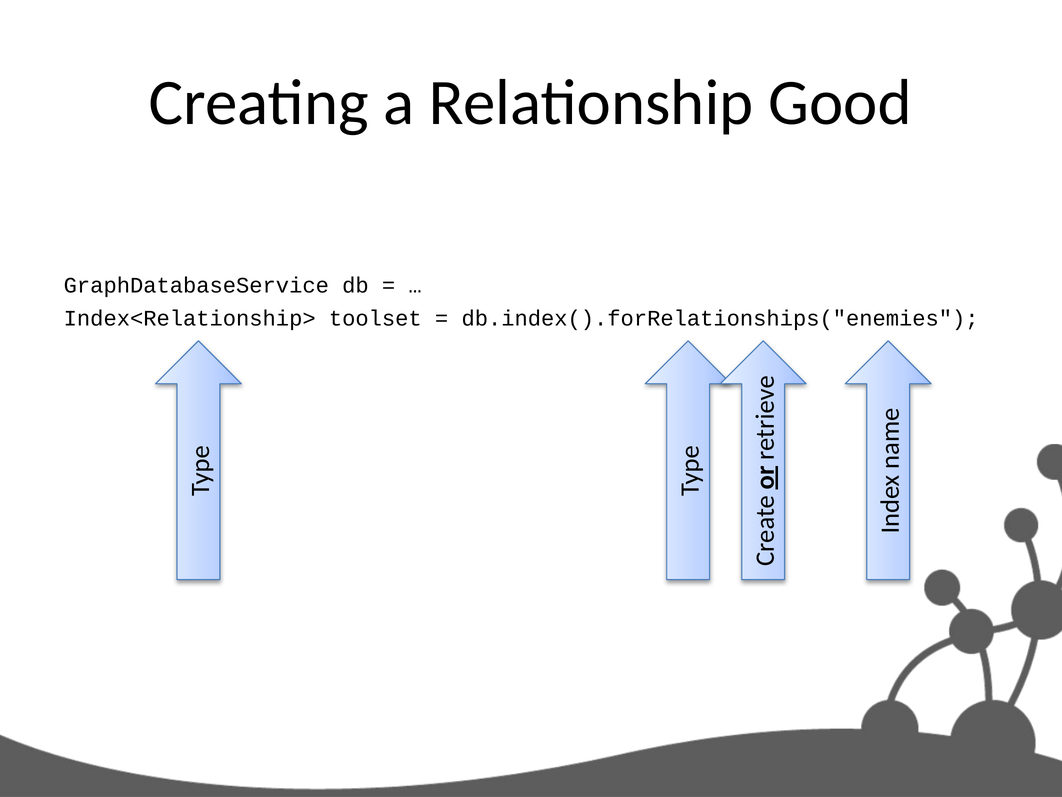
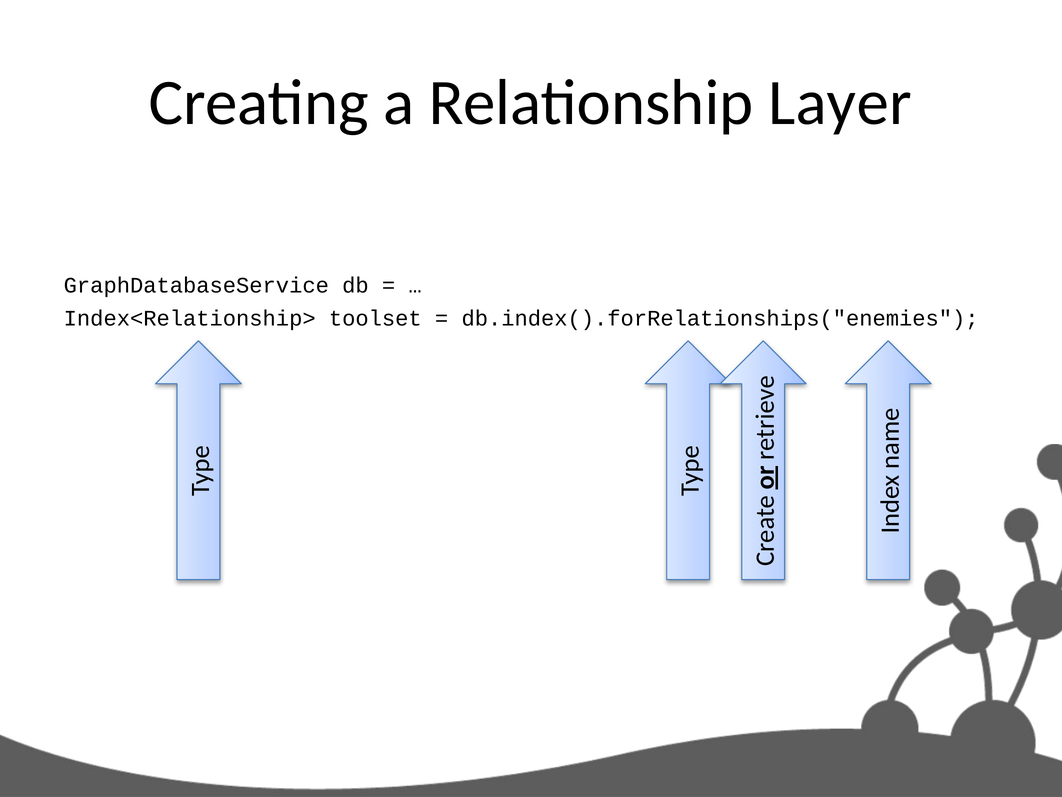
Good: Good -> Layer (840, 103)
